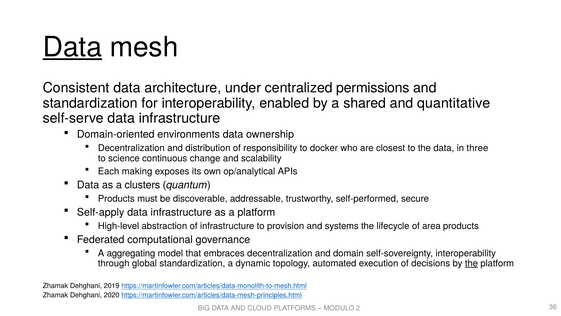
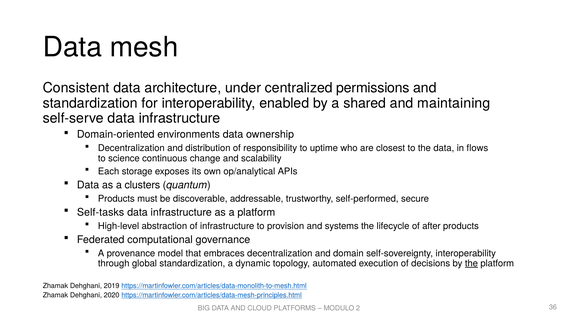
Data underline: present -> none (72, 47)
quantitative: quantitative -> maintaining (454, 103)
docker: docker -> uptime (324, 148)
three: three -> flows (477, 148)
making: making -> storage (137, 171)
Self-apply: Self-apply -> Self-tasks (101, 212)
area: area -> after (431, 226)
aggregating: aggregating -> provenance (131, 253)
